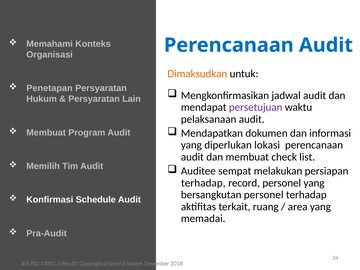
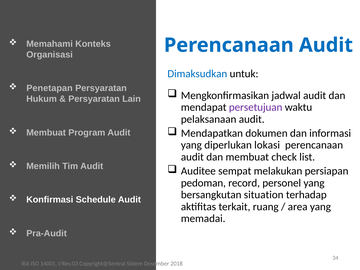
Dimaksudkan colour: orange -> blue (197, 74)
terhadap: terhadap -> pedoman (203, 183)
bersangkutan personel: personel -> situation (264, 195)
